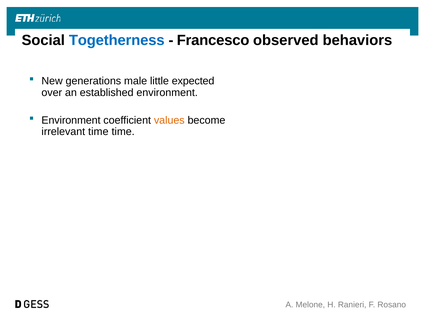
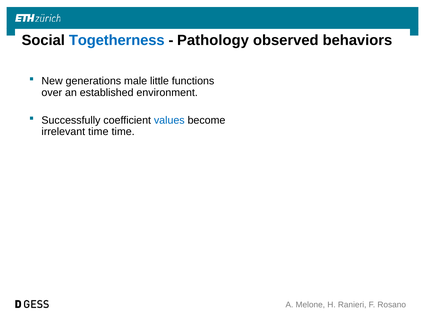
Francesco: Francesco -> Pathology (213, 40)
expected: expected -> functions (193, 81)
Environment: Environment -> Successfully (71, 120)
values colour: orange -> blue (169, 120)
